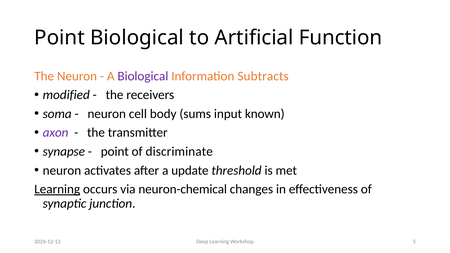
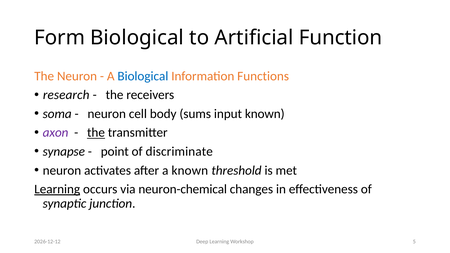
Point: Point -> Form (60, 38)
Biological colour: purple -> blue (143, 76)
Subtracts: Subtracts -> Functions (263, 76)
modified: modified -> research (66, 95)
the underline: none -> present (96, 133)
a update: update -> known (190, 170)
